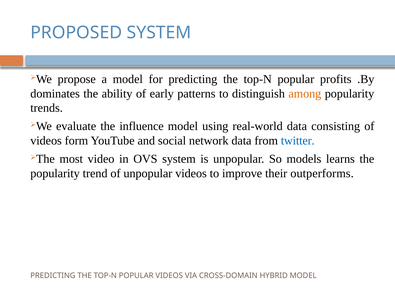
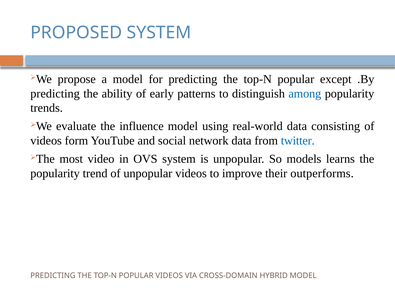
profits: profits -> except (336, 79)
dominates: dominates -> predicting (55, 94)
among colour: orange -> blue (305, 94)
